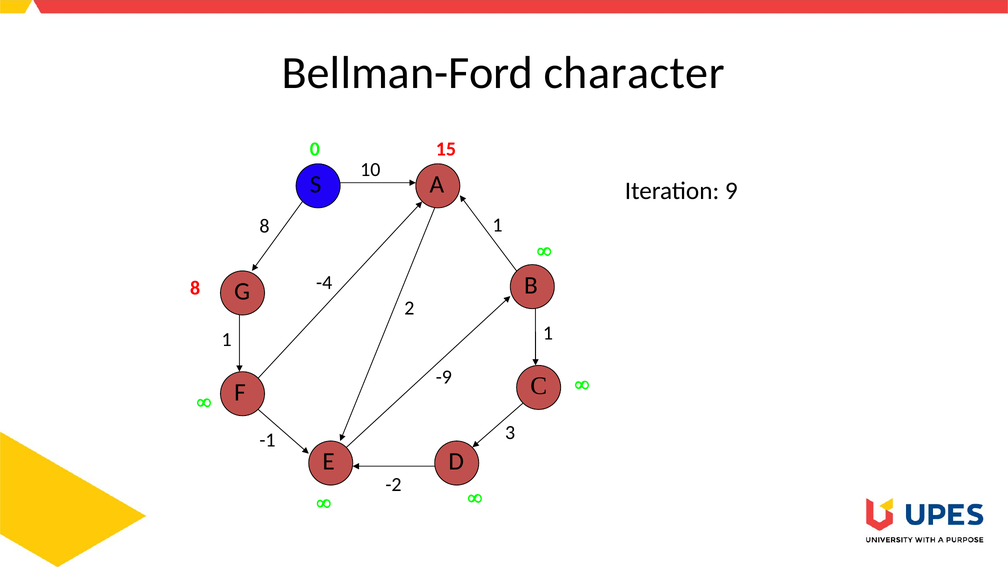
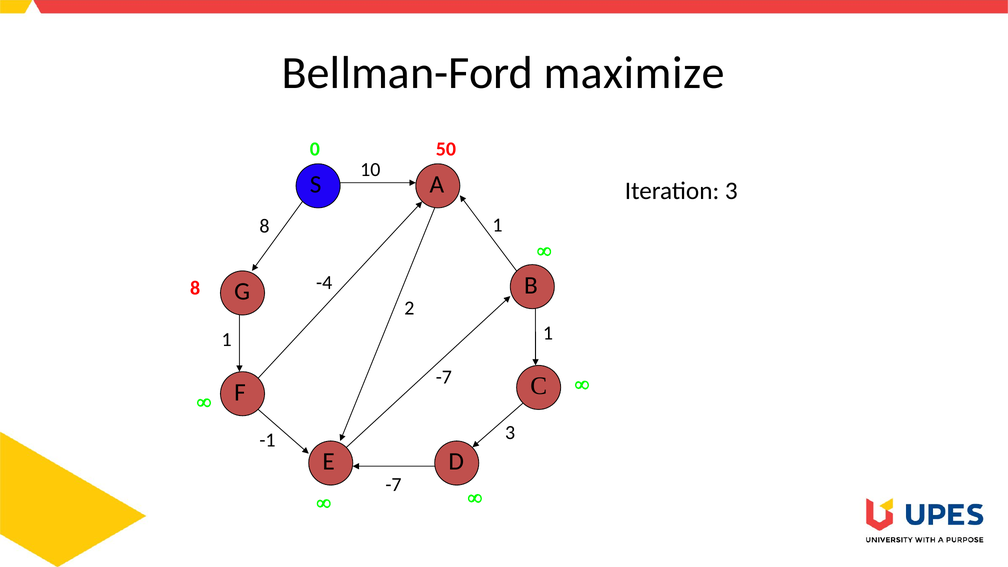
character: character -> maximize (634, 73)
15: 15 -> 50 (446, 149)
Iteration 9: 9 -> 3 (731, 191)
-9: -9 -> -7 (444, 377)
-2: -2 -> -7 (393, 484)
